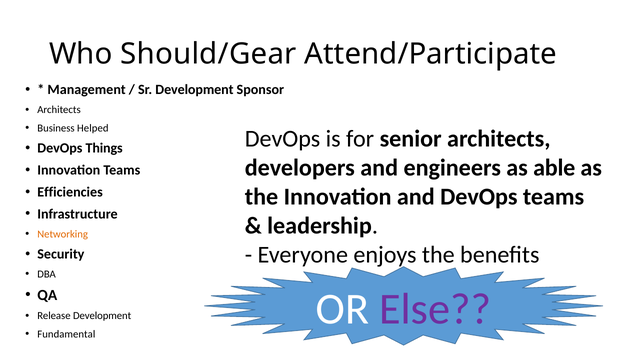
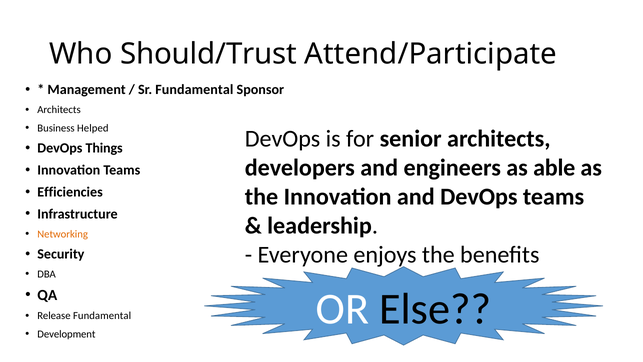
Should/Gear: Should/Gear -> Should/Trust (209, 54)
Sr Development: Development -> Fundamental (194, 90)
Else colour: purple -> black (435, 309)
Release Development: Development -> Fundamental (102, 316)
Fundamental: Fundamental -> Development (66, 334)
